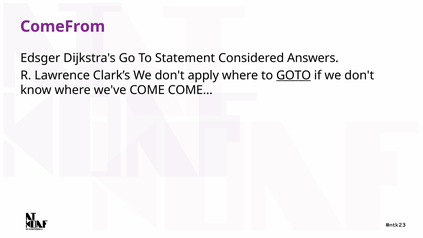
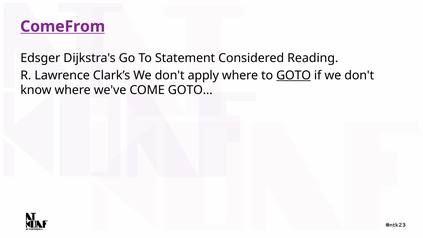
ComeFrom underline: none -> present (63, 26)
Answers: Answers -> Reading (313, 58)
COME…: COME… -> GOTO… (190, 90)
